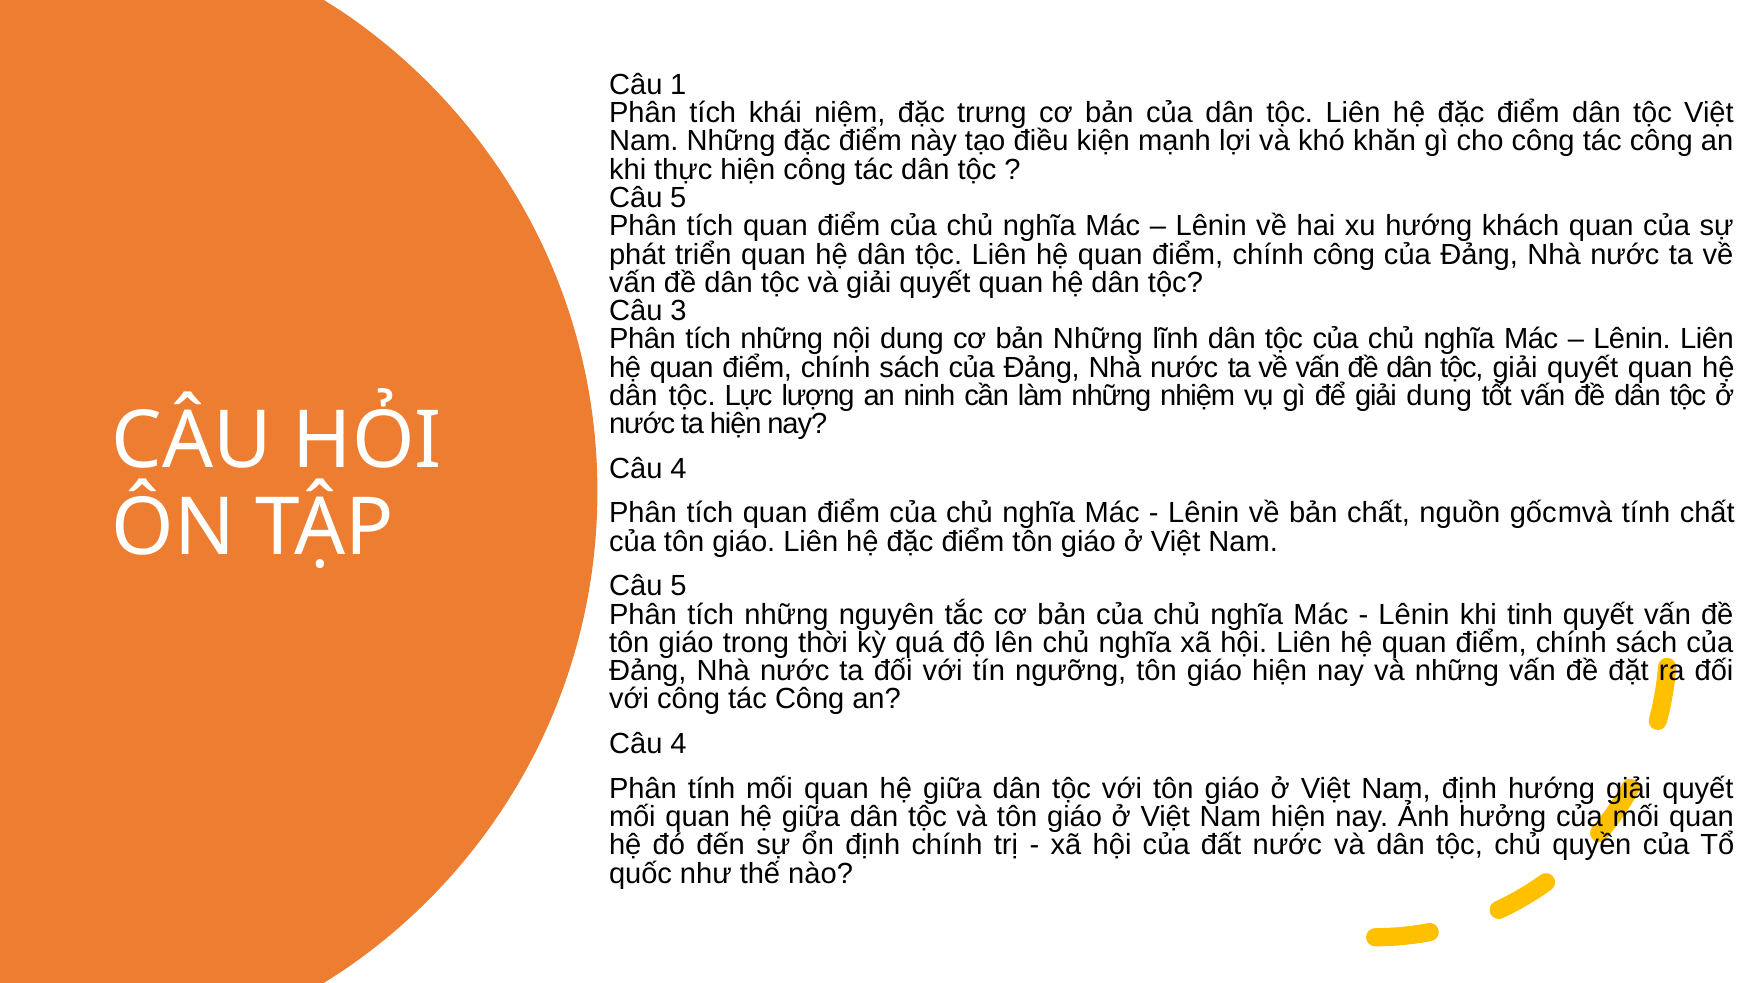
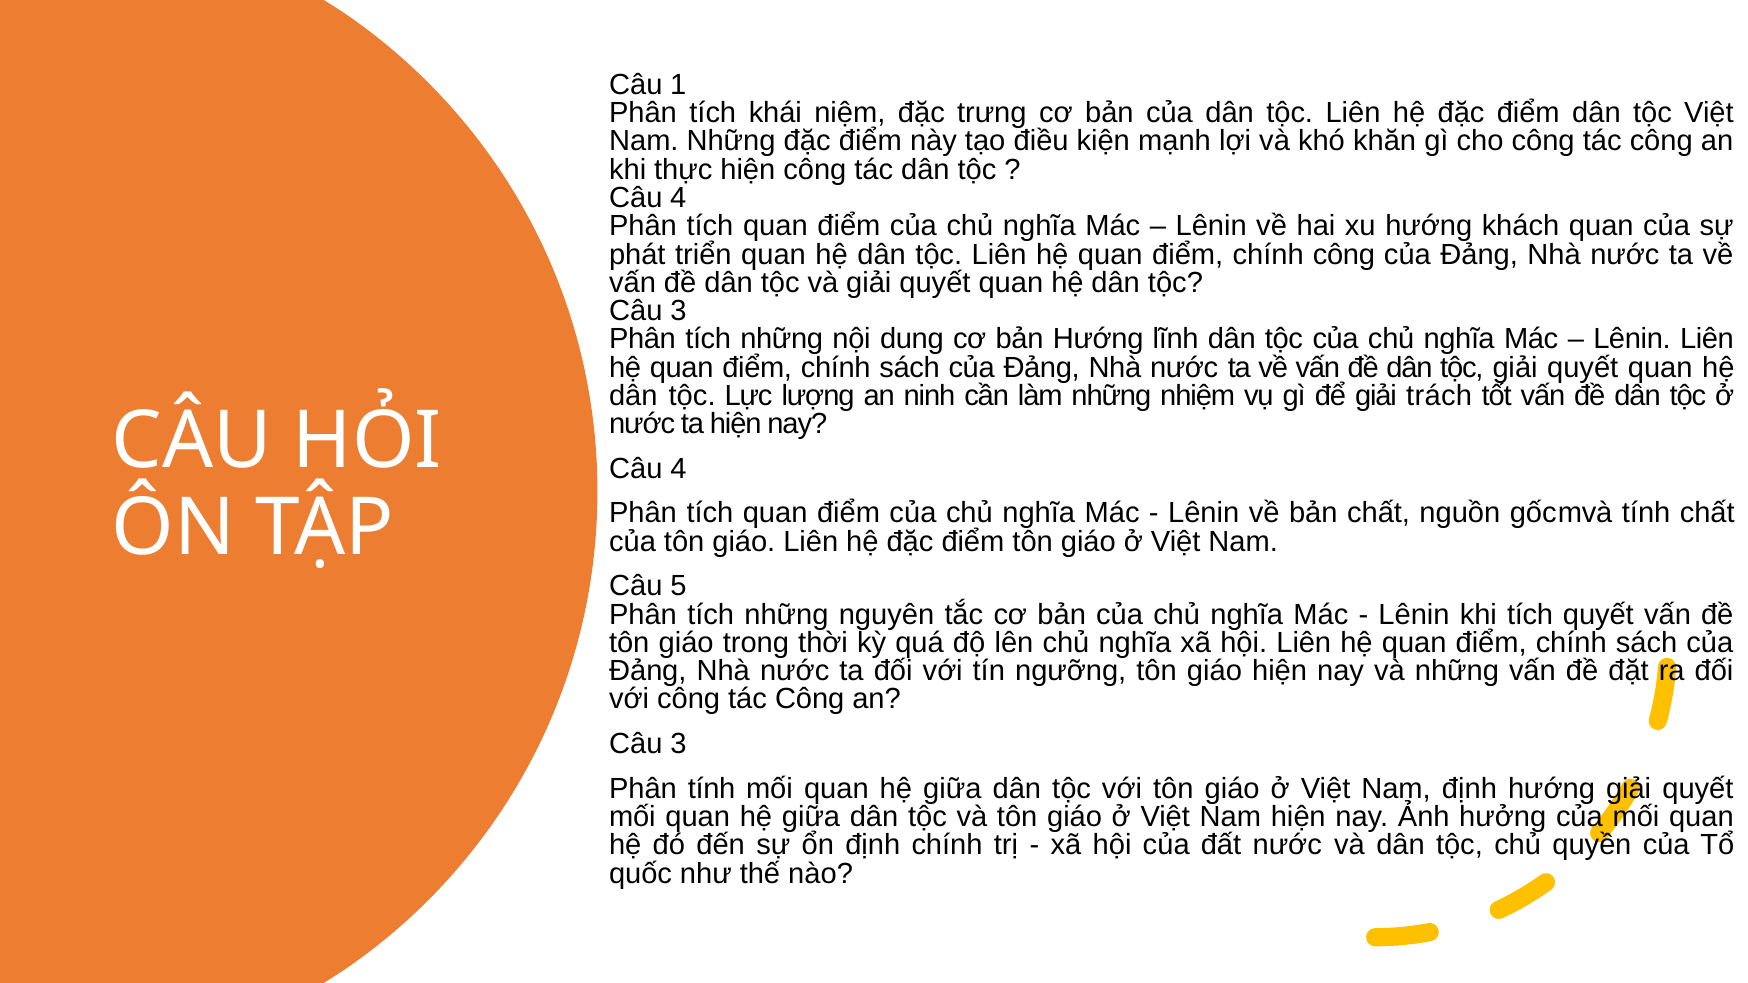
5: 5 -> 4 (678, 198)
bản Những: Những -> Hướng (1098, 339)
giải dung: dung -> trách (1439, 396)
khi tinh: tinh -> tích (1530, 615)
4: 4 -> 3 (678, 744)
